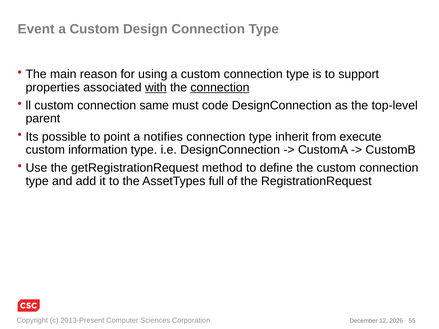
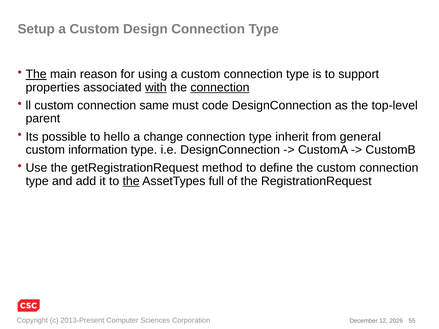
Event: Event -> Setup (36, 29)
The underline: none -> present (36, 74)
point: point -> hello (117, 137)
notifies: notifies -> change (163, 137)
execute: execute -> general (360, 137)
the underline: none -> present (131, 181)
